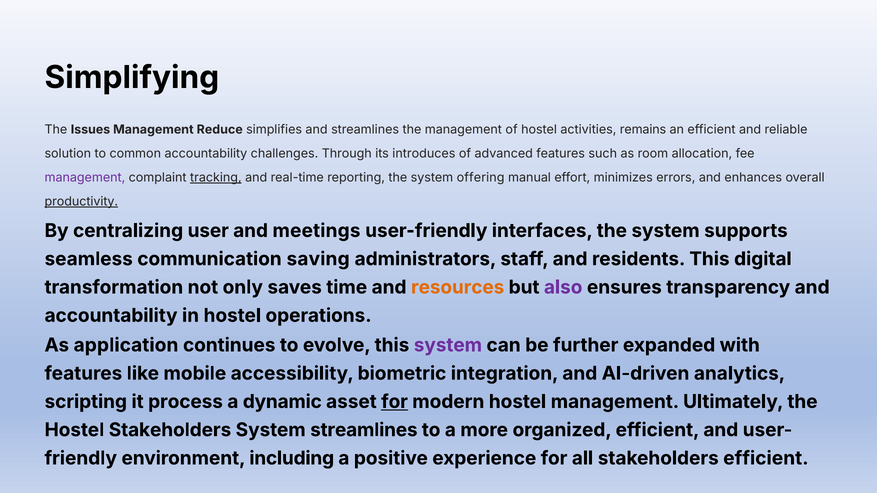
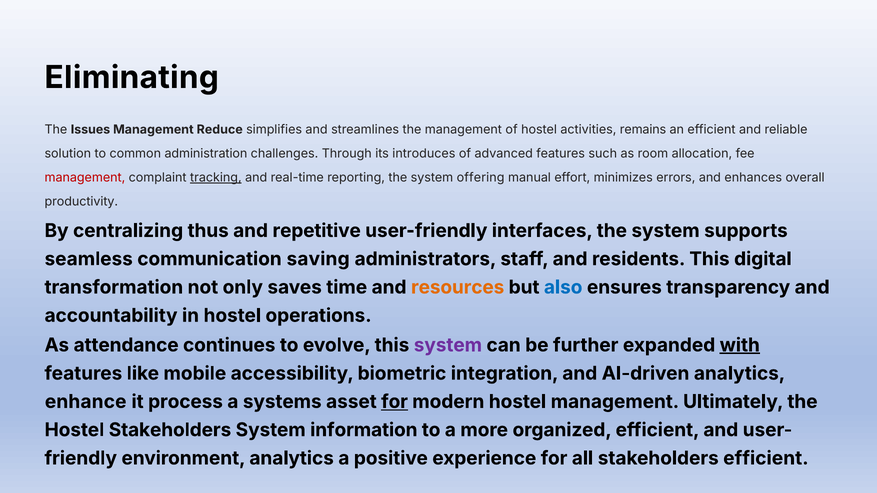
Simplifying: Simplifying -> Eliminating (132, 78)
common accountability: accountability -> administration (206, 154)
management colour: purple -> red (85, 178)
productivity underline: present -> none (81, 202)
user: user -> thus (208, 231)
meetings: meetings -> repetitive (317, 231)
also colour: purple -> blue (563, 287)
application: application -> attendance (126, 345)
with underline: none -> present (740, 345)
scripting: scripting -> enhance (86, 402)
dynamic: dynamic -> systems (282, 402)
System streamlines: streamlines -> information (364, 430)
environment including: including -> analytics (292, 458)
